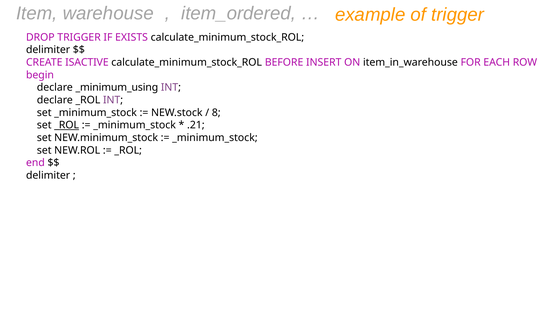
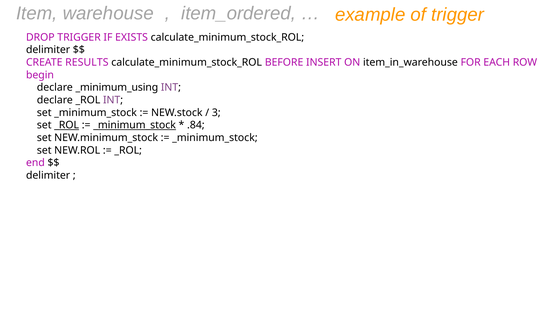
ISACTIVE: ISACTIVE -> RESULTS (87, 62)
8: 8 -> 3 (216, 113)
_minimum_stock underline: none -> present (135, 125)
.21: .21 -> .84 (196, 125)
